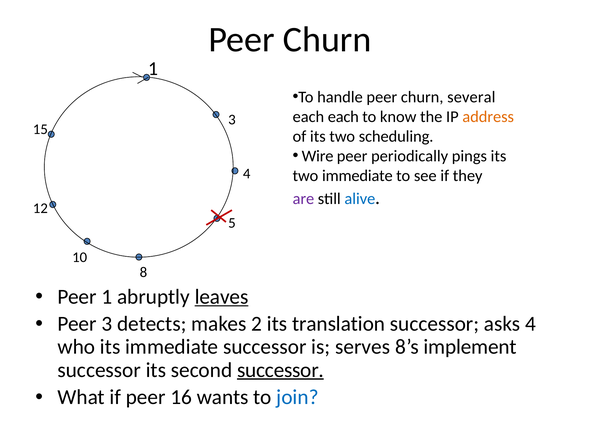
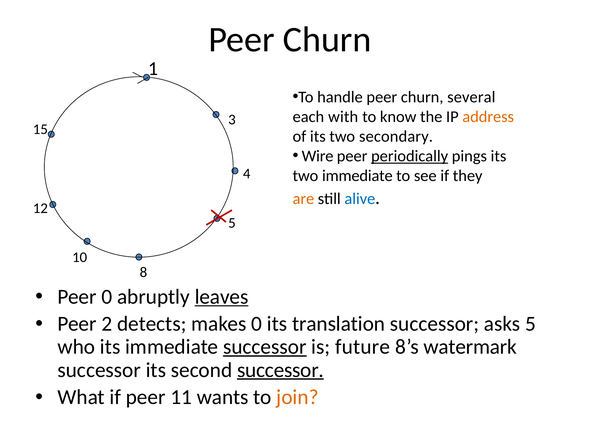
each each: each -> with (343, 117)
scheduling: scheduling -> secondary (396, 136)
periodically underline: none -> present (410, 156)
are colour: purple -> orange (303, 199)
Peer 1: 1 -> 0 (107, 296)
Peer 3: 3 -> 2 (107, 324)
makes 2: 2 -> 0 (257, 324)
asks 4: 4 -> 5 (530, 324)
successor underline: none -> present (265, 347)
serves: serves -> future (363, 347)
implement: implement -> watermark (470, 347)
16: 16 -> 11 (181, 397)
join colour: blue -> orange (297, 397)
